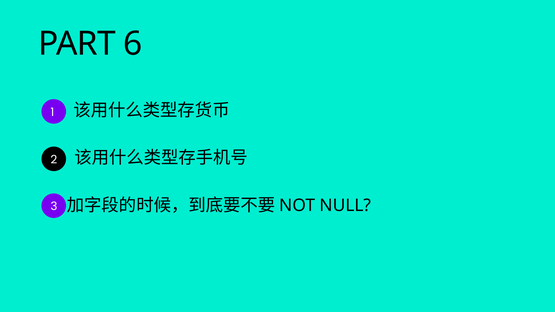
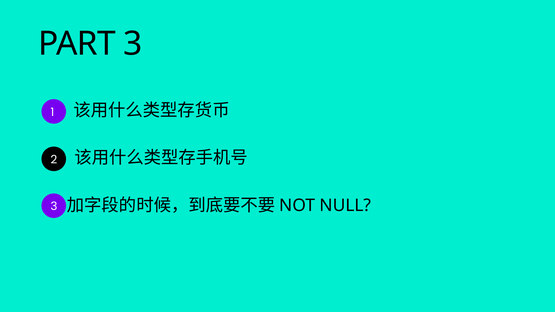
PART 6: 6 -> 3 (133, 44)
